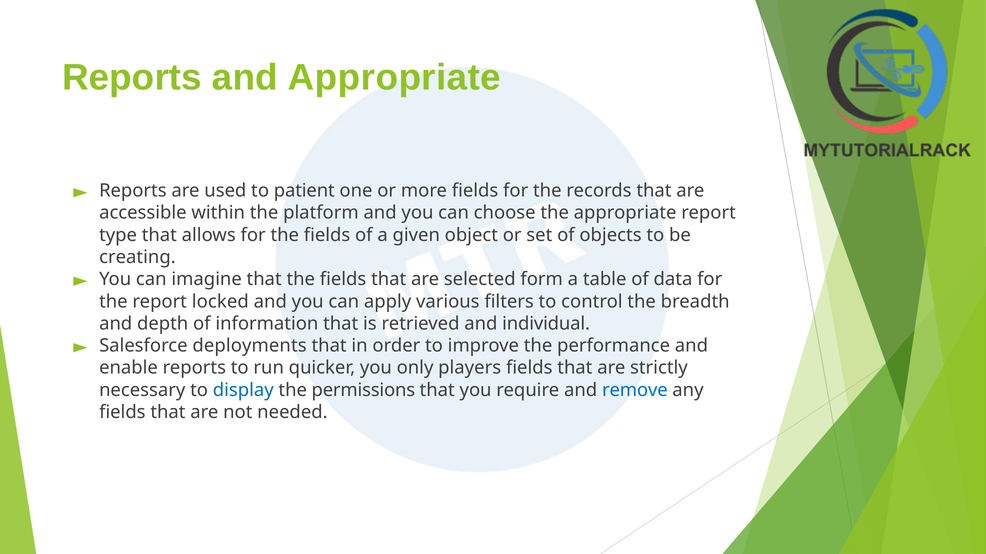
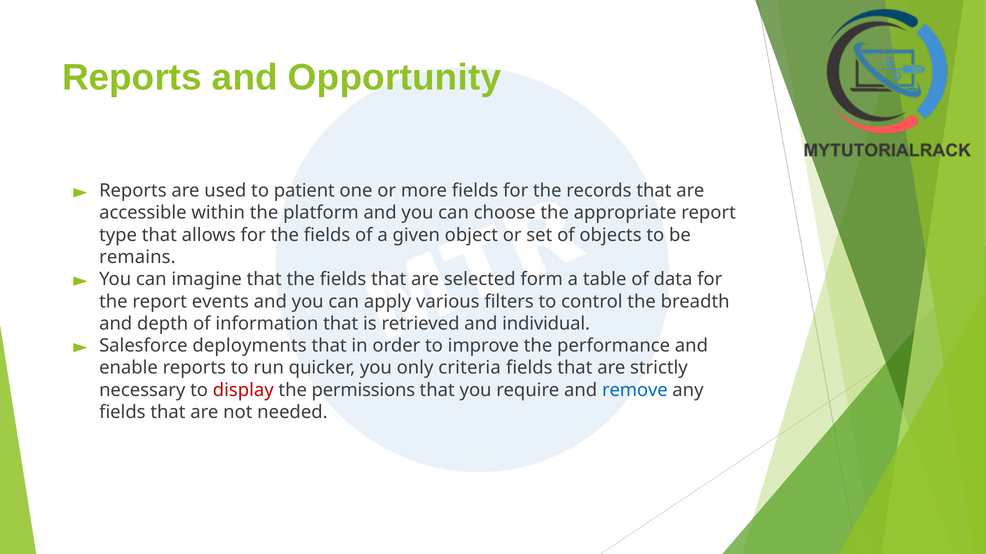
and Appropriate: Appropriate -> Opportunity (395, 78)
creating: creating -> remains (137, 257)
locked: locked -> events (220, 302)
players: players -> criteria (470, 368)
display colour: blue -> red (243, 390)
